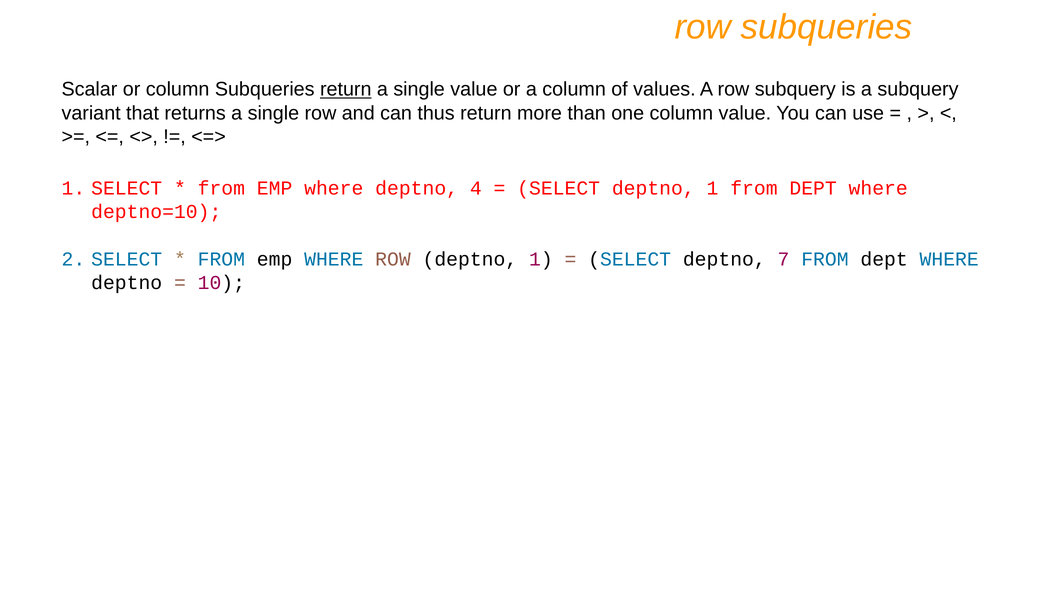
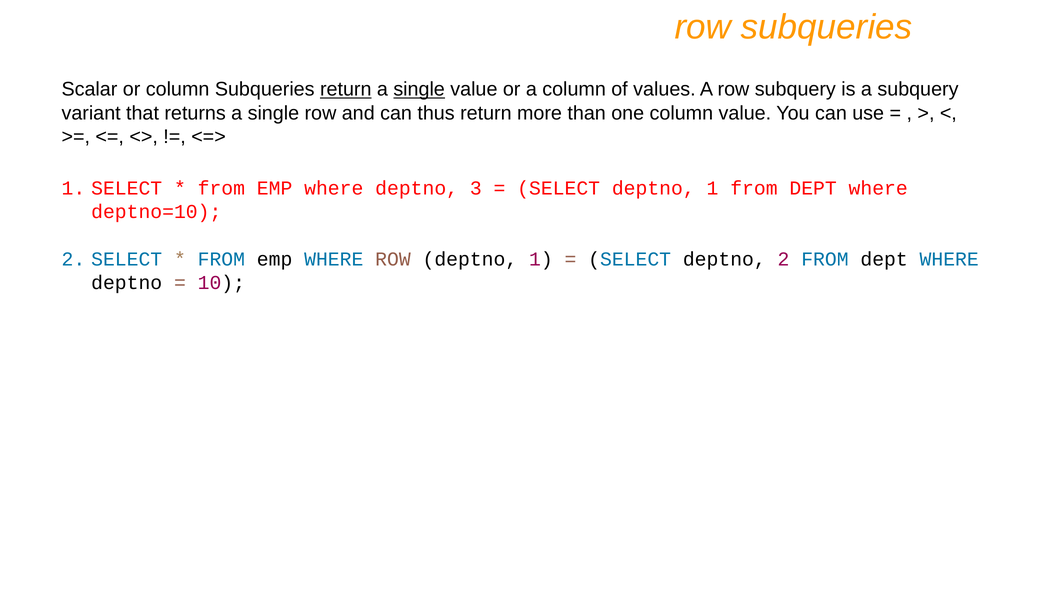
single underline: none -> present (419, 89)
4: 4 -> 3 (476, 188)
deptno 7: 7 -> 2 (784, 259)
